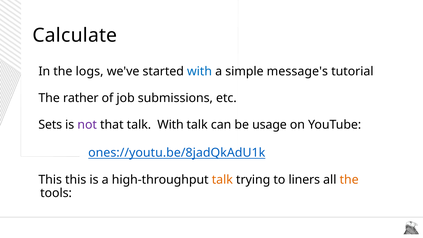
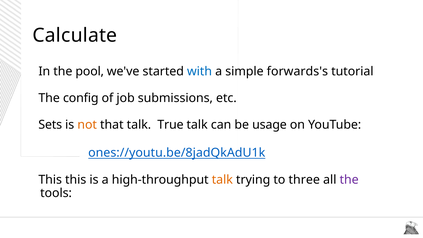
logs: logs -> pool (90, 71)
message's: message's -> forwards's (297, 71)
rather: rather -> config (81, 98)
not colour: purple -> orange (87, 125)
talk With: With -> True (171, 125)
liners: liners -> three (304, 180)
the colour: orange -> purple (349, 180)
